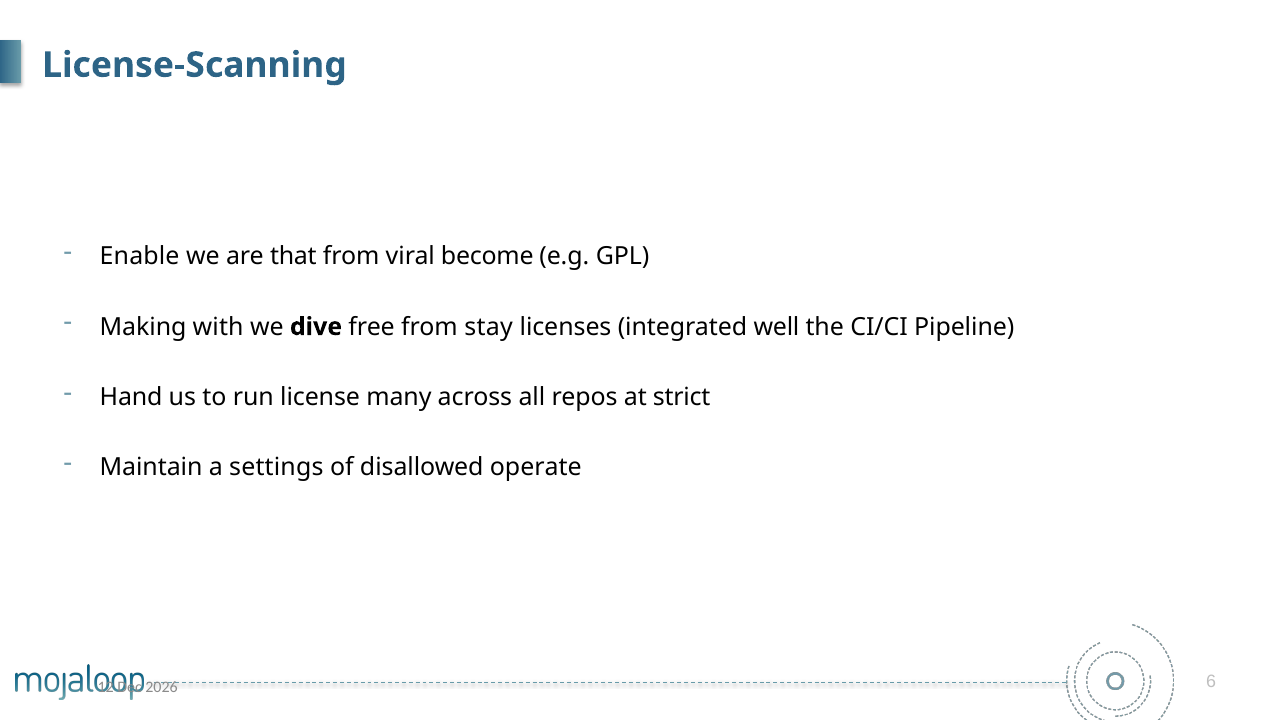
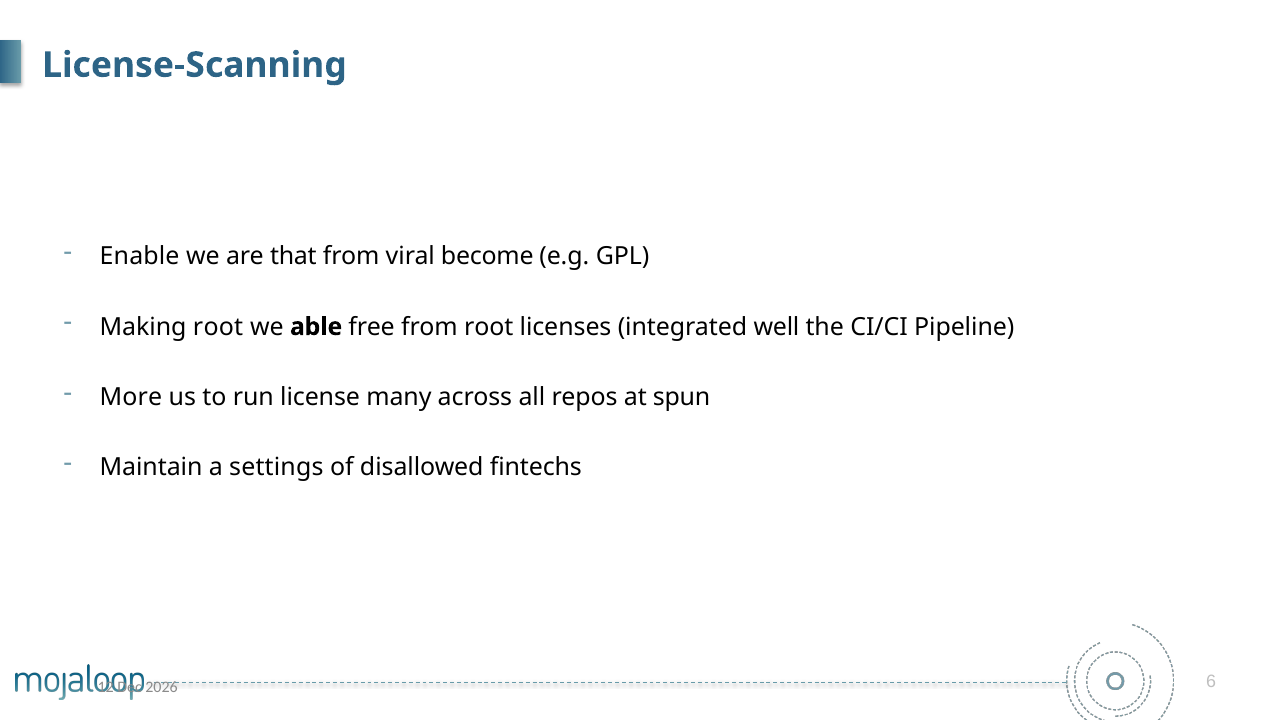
Making with: with -> root (218, 327)
dive: dive -> able (316, 327)
from stay: stay -> root (489, 327)
Hand: Hand -> More (131, 397)
strict: strict -> spun (682, 397)
operate: operate -> fintechs (536, 467)
